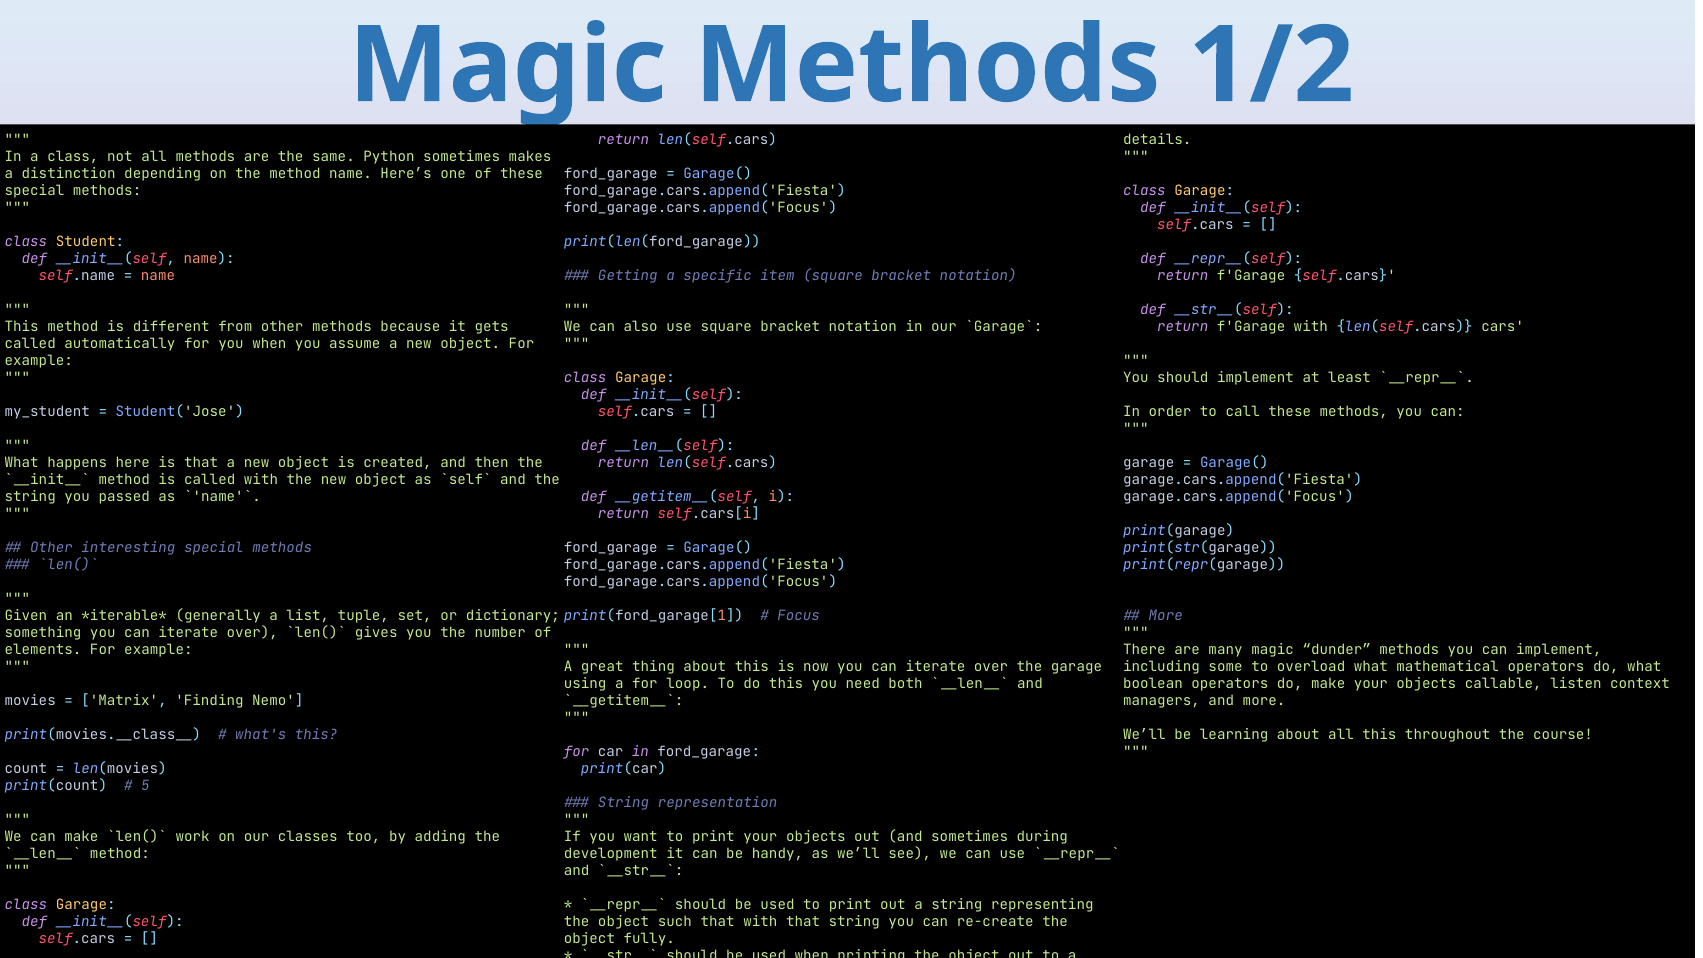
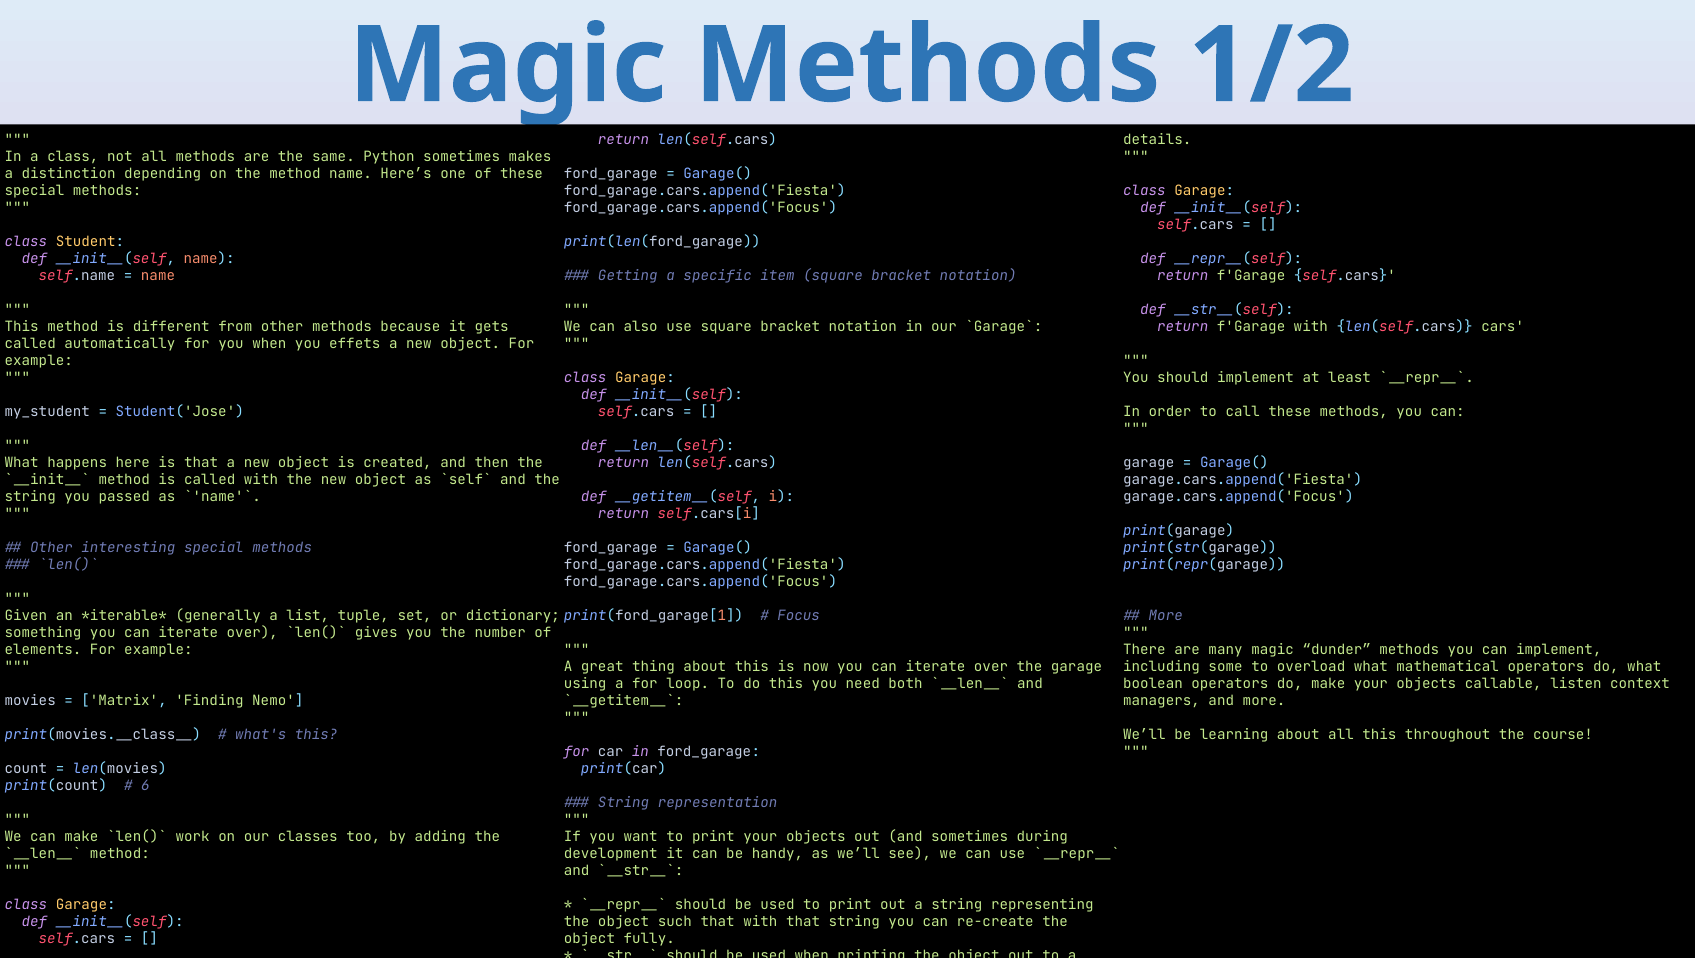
assume: assume -> effets (355, 344)
5: 5 -> 6 (145, 786)
